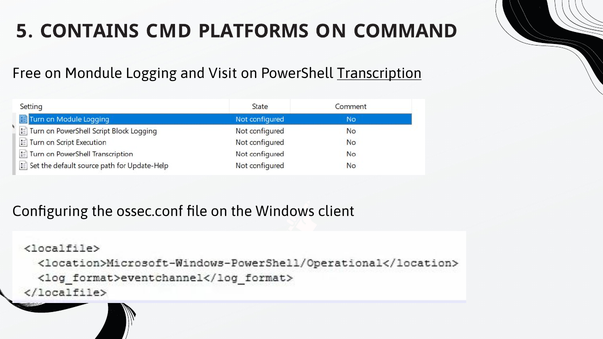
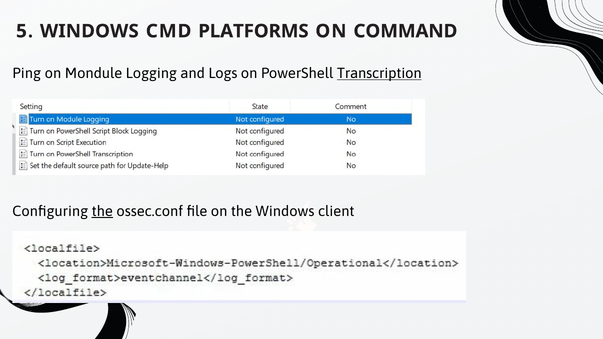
5 CONTAINS: CONTAINS -> WINDOWS (89, 31)
Free: Free -> Ping (27, 73)
Visit: Visit -> Logs (223, 73)
the underline: none -> present (102, 211)
